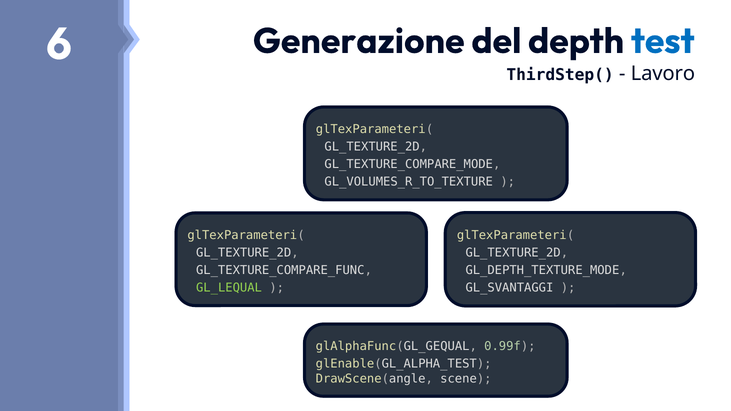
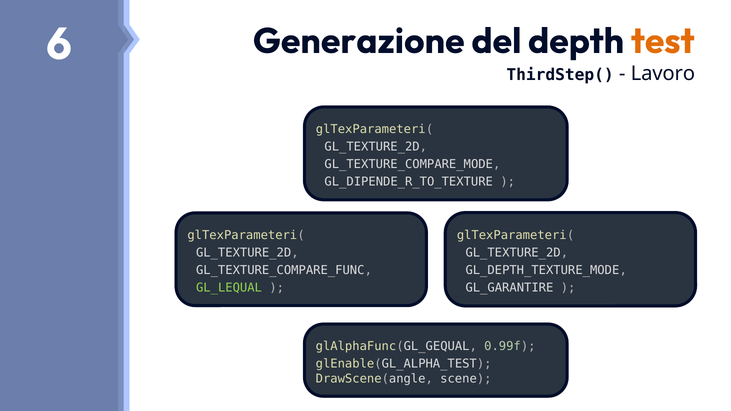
test colour: blue -> orange (663, 41)
GL_VOLUMES_R_TO_TEXTURE: GL_VOLUMES_R_TO_TEXTURE -> GL_DIPENDE_R_TO_TEXTURE (409, 182)
GL_SVANTAGGI: GL_SVANTAGGI -> GL_GARANTIRE (509, 288)
